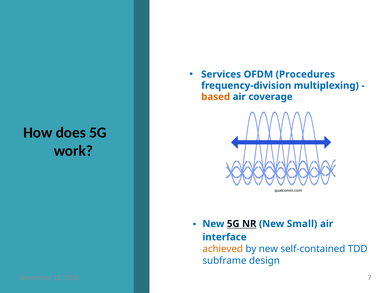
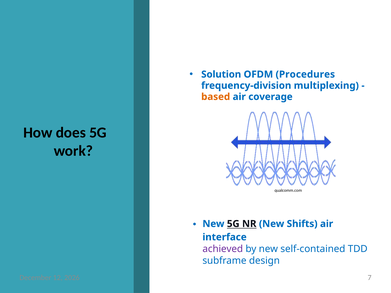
Services: Services -> Solution (221, 74)
Small: Small -> Shifts (302, 224)
achieved colour: orange -> purple (223, 249)
